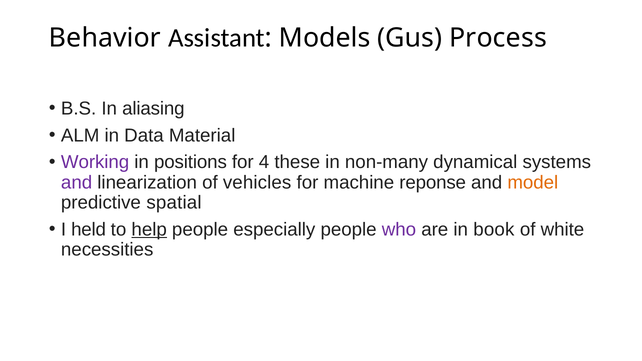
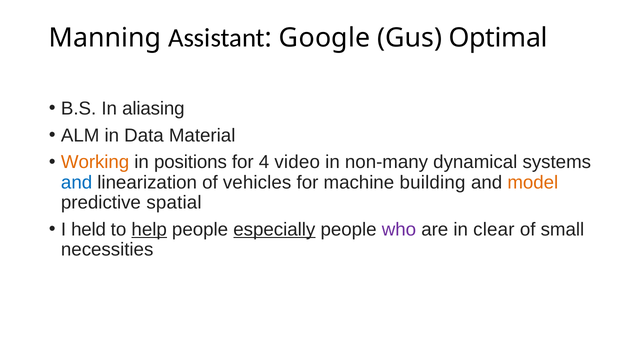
Behavior: Behavior -> Manning (105, 38)
Models: Models -> Google (325, 38)
Process: Process -> Optimal (498, 38)
Working colour: purple -> orange (95, 162)
these: these -> video (297, 162)
and colour: purple -> blue (77, 182)
reponse: reponse -> building (433, 182)
especially underline: none -> present (274, 230)
book: book -> clear (494, 230)
white: white -> small (562, 230)
